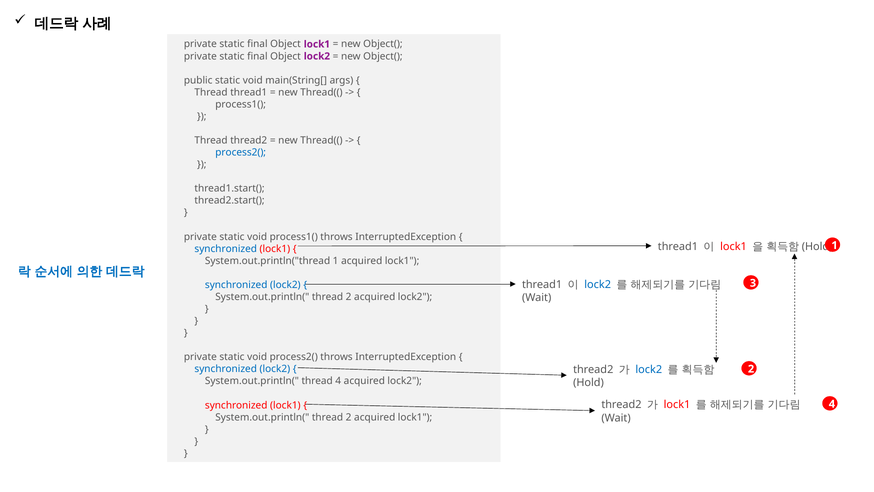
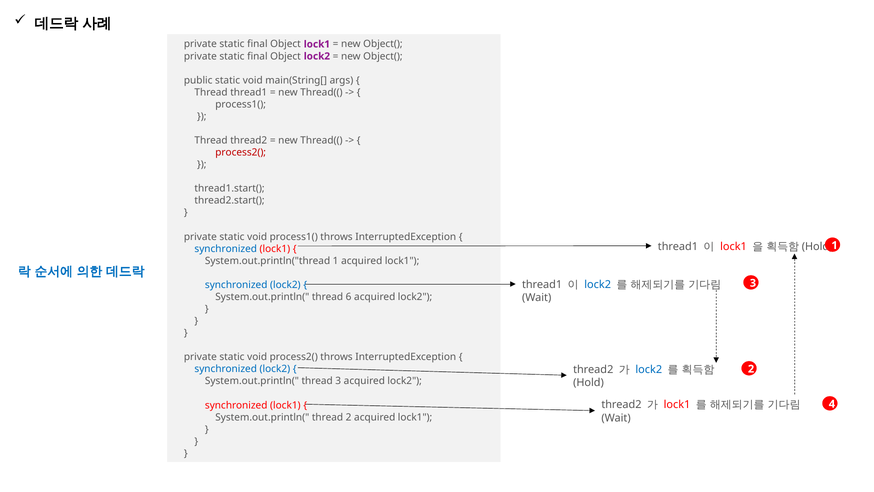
process2( colour: blue -> red (241, 152)
2: 2 -> 6 (349, 297)
thread 4: 4 -> 3 (338, 381)
